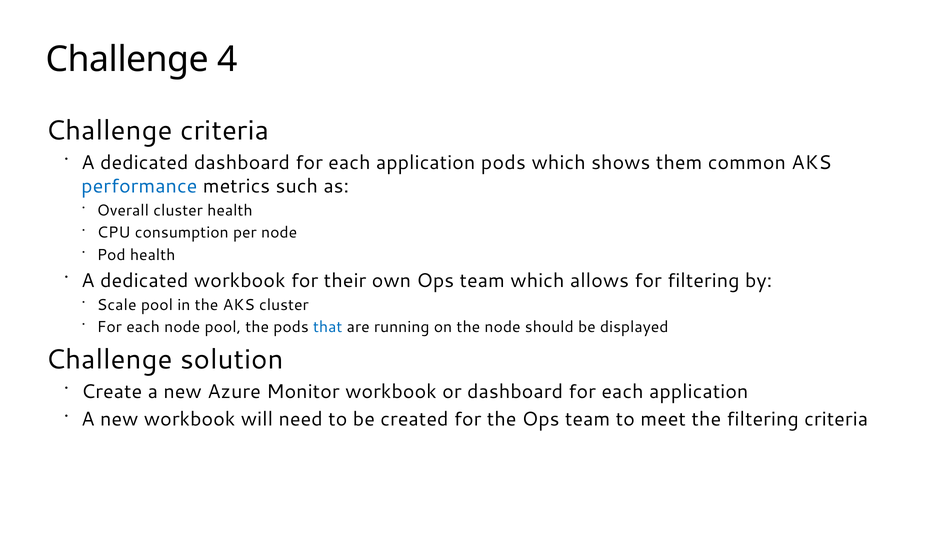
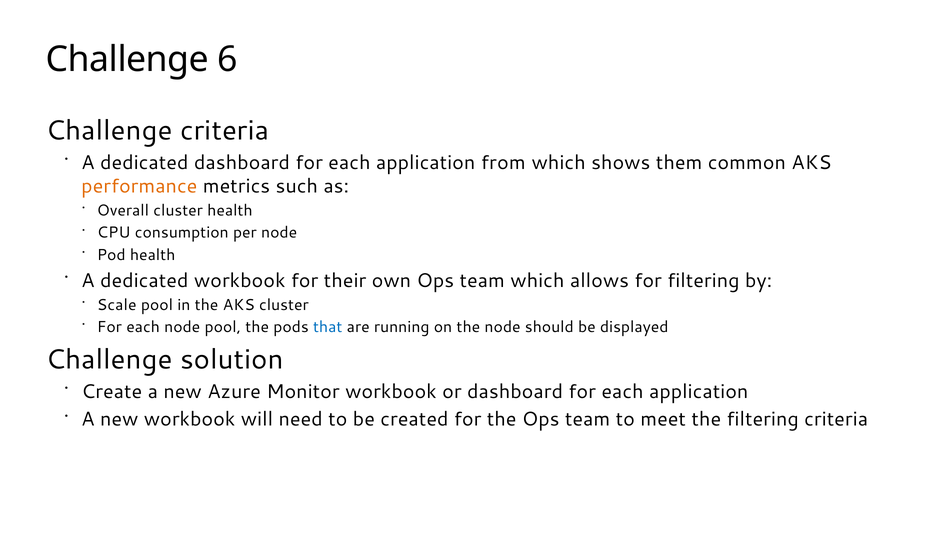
4: 4 -> 6 (227, 60)
application pods: pods -> from (503, 162)
performance colour: blue -> orange (139, 186)
